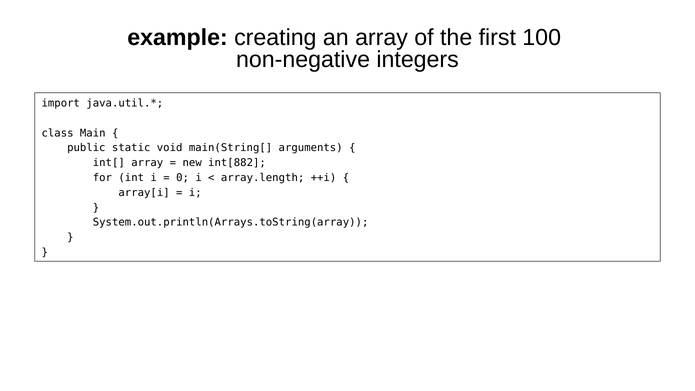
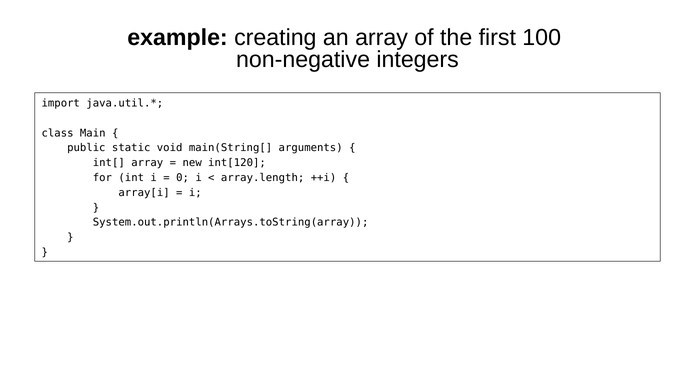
int[882: int[882 -> int[120 (237, 163)
